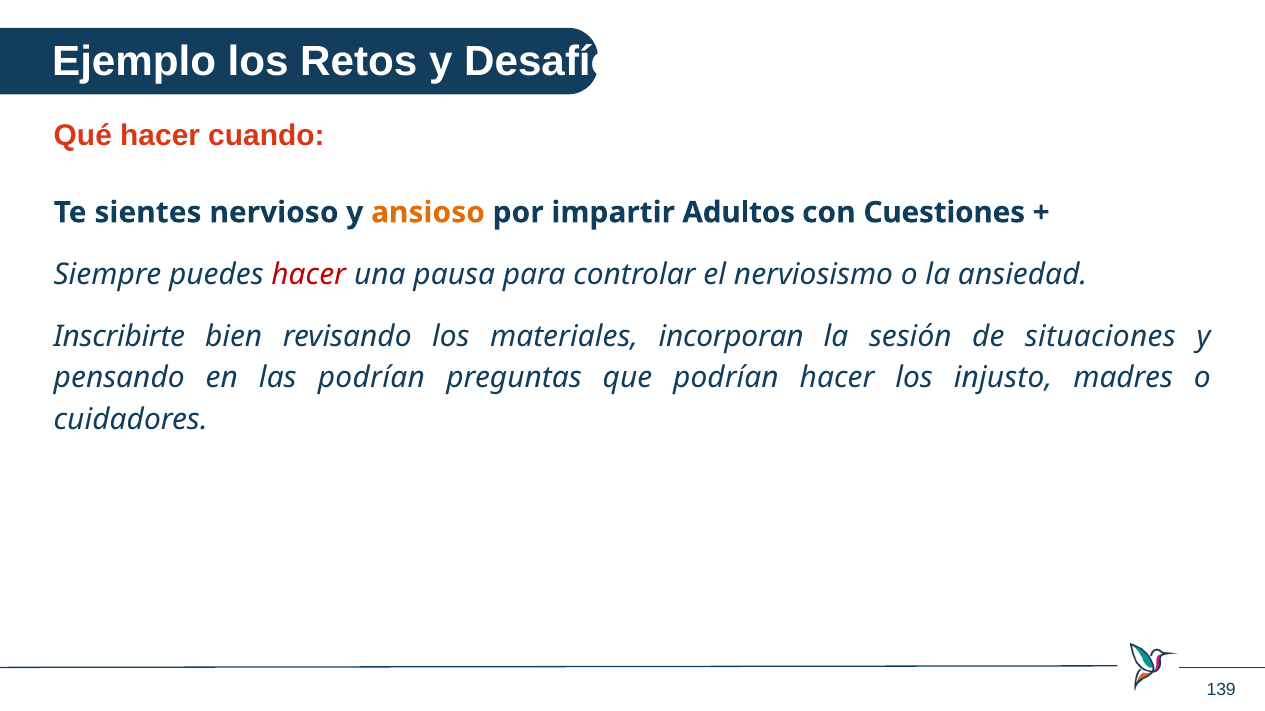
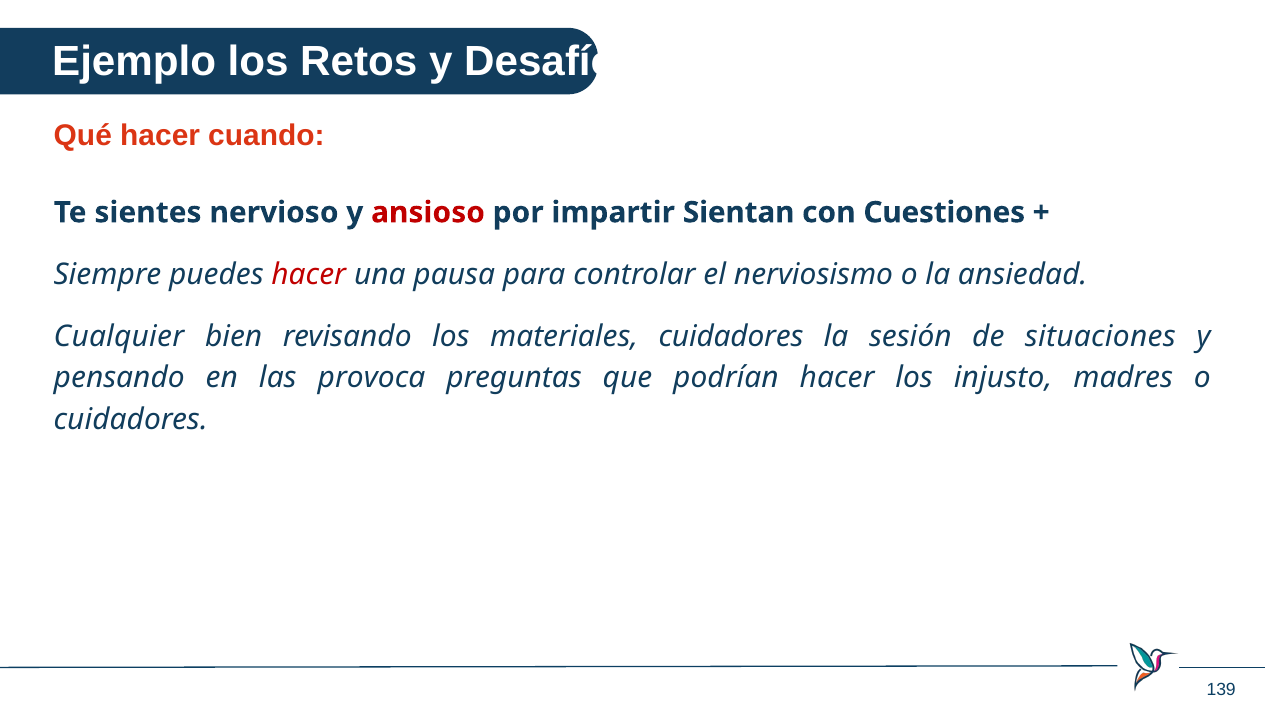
ansioso colour: orange -> red (428, 213)
Adultos: Adultos -> Sientan (739, 213)
Inscribirte: Inscribirte -> Cualquier (119, 337)
materiales incorporan: incorporan -> cuidadores (731, 337)
las podrían: podrían -> provoca (371, 378)
